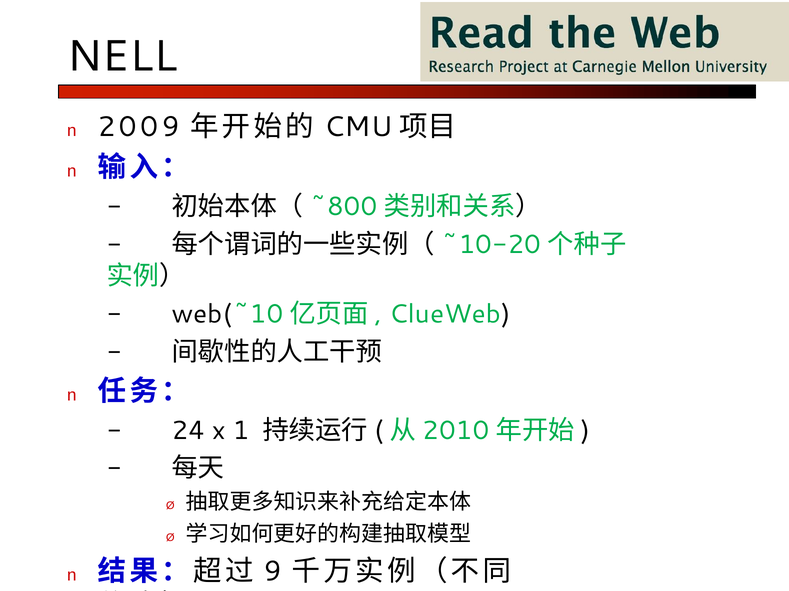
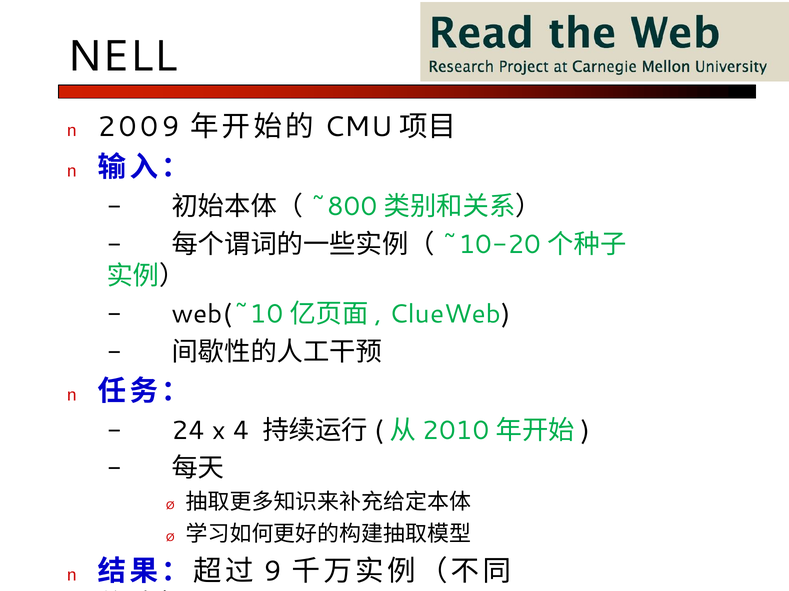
1: 1 -> 4 (241, 431)
